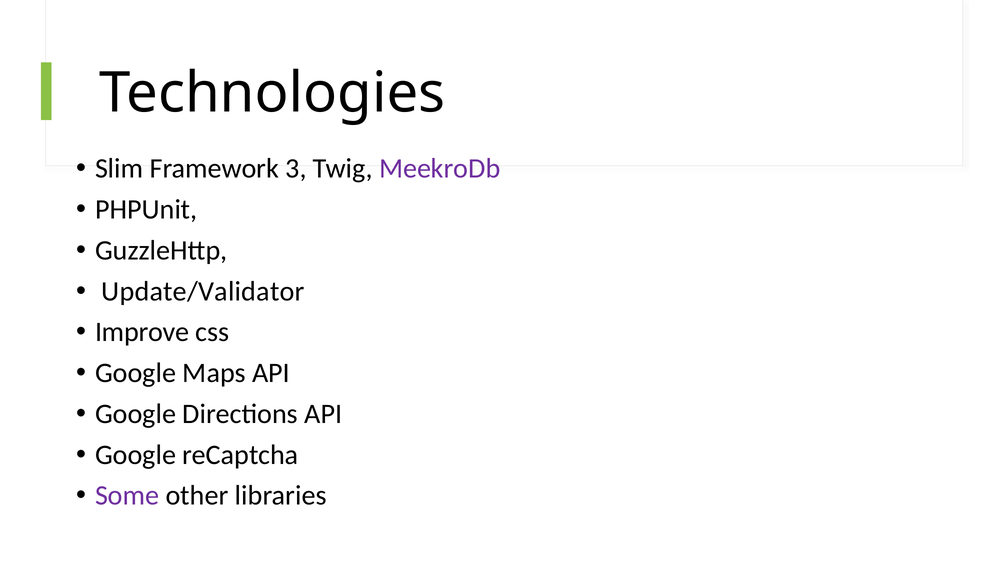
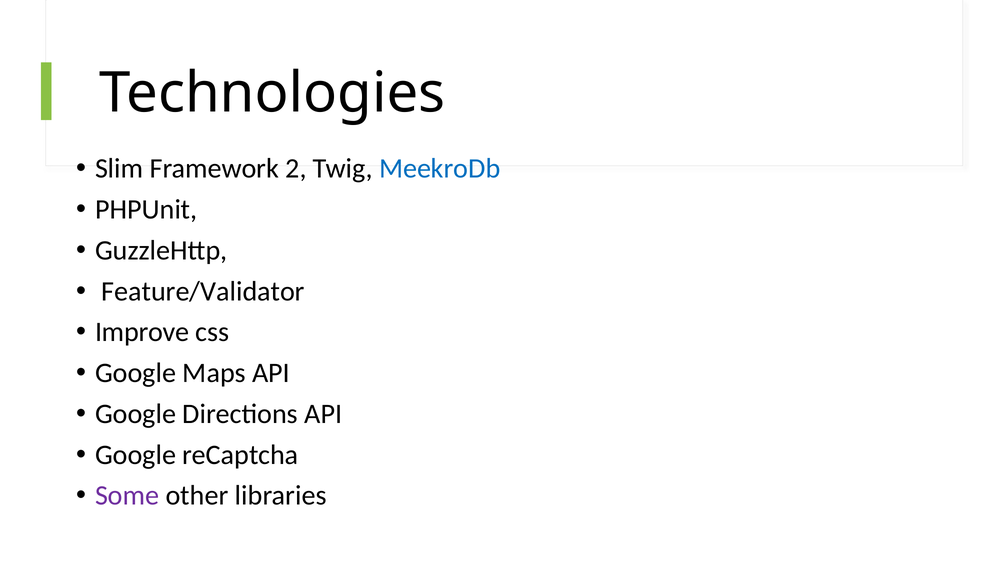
3: 3 -> 2 (296, 169)
MeekroDb colour: purple -> blue (440, 169)
Update/Validator: Update/Validator -> Feature/Validator (203, 291)
